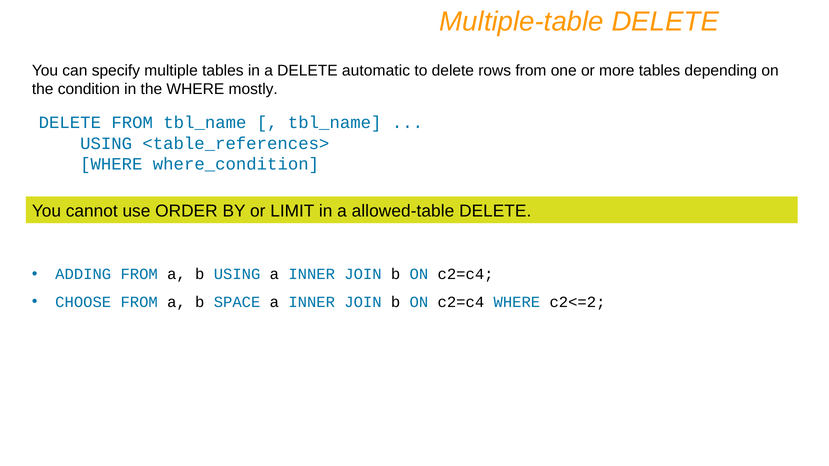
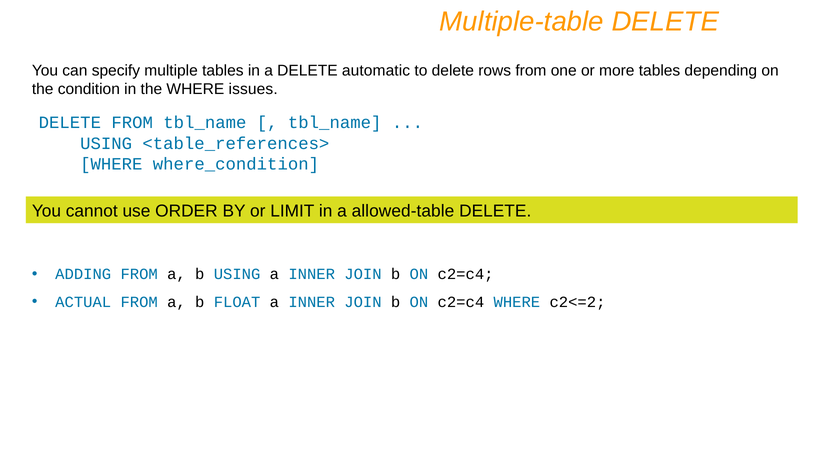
mostly: mostly -> issues (253, 89)
CHOOSE: CHOOSE -> ACTUAL (83, 302)
SPACE: SPACE -> FLOAT (237, 302)
